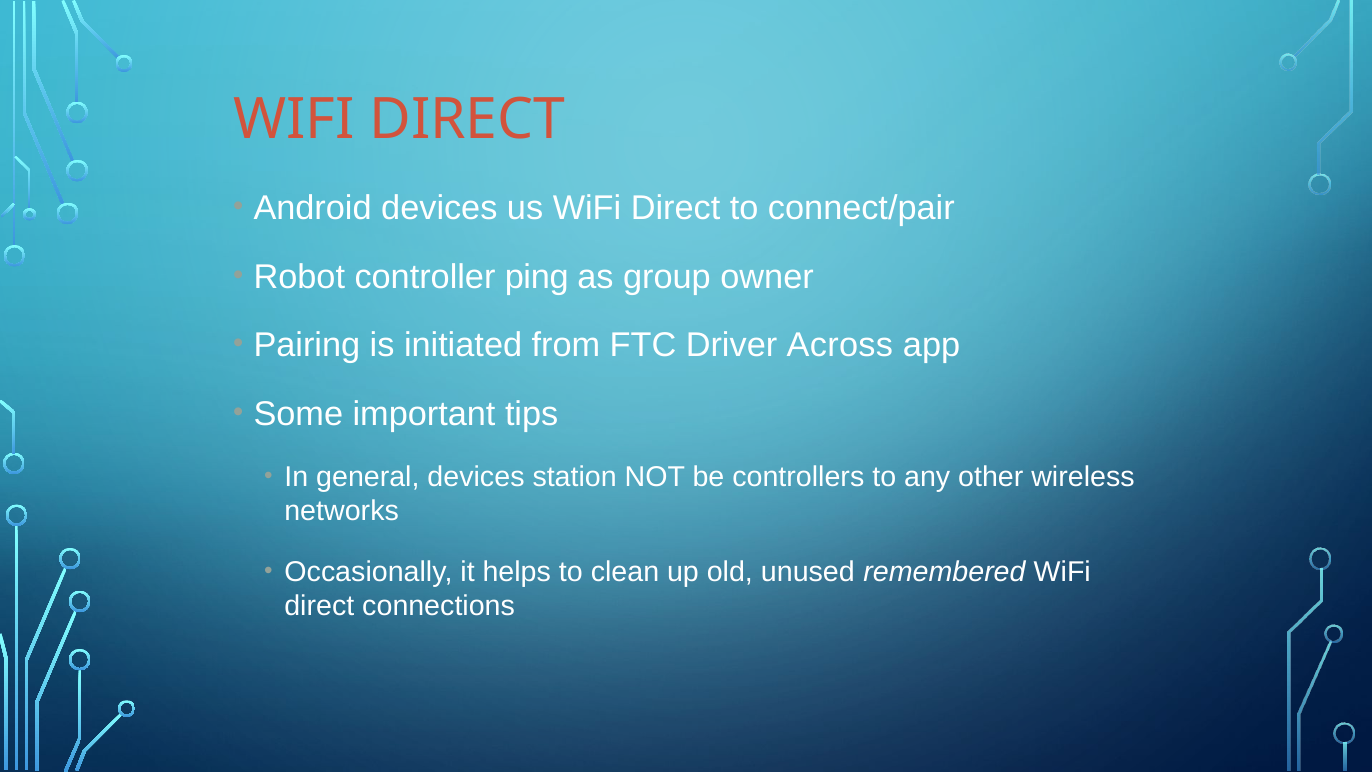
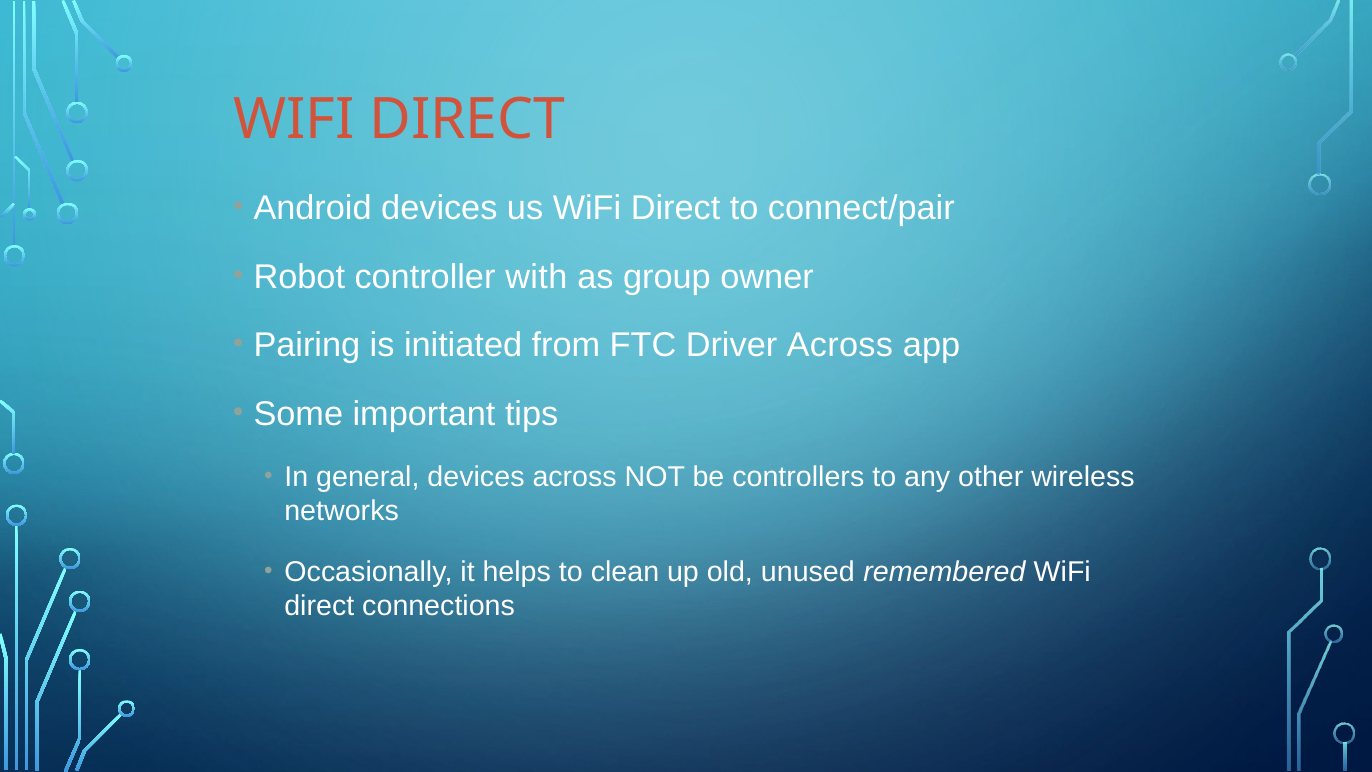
ping: ping -> with (536, 277)
devices station: station -> across (575, 477)
